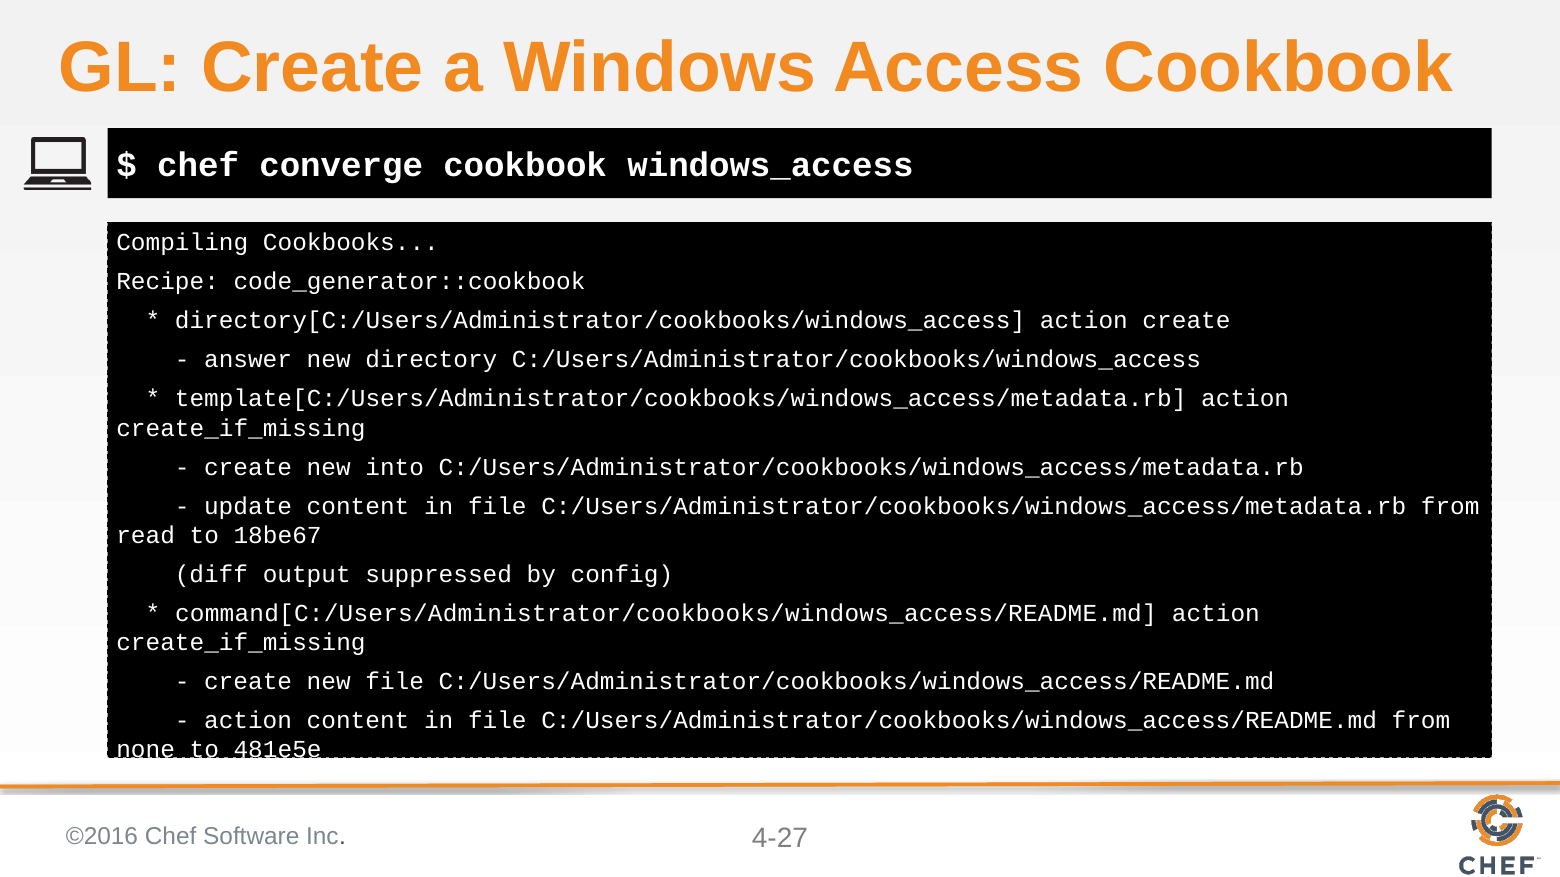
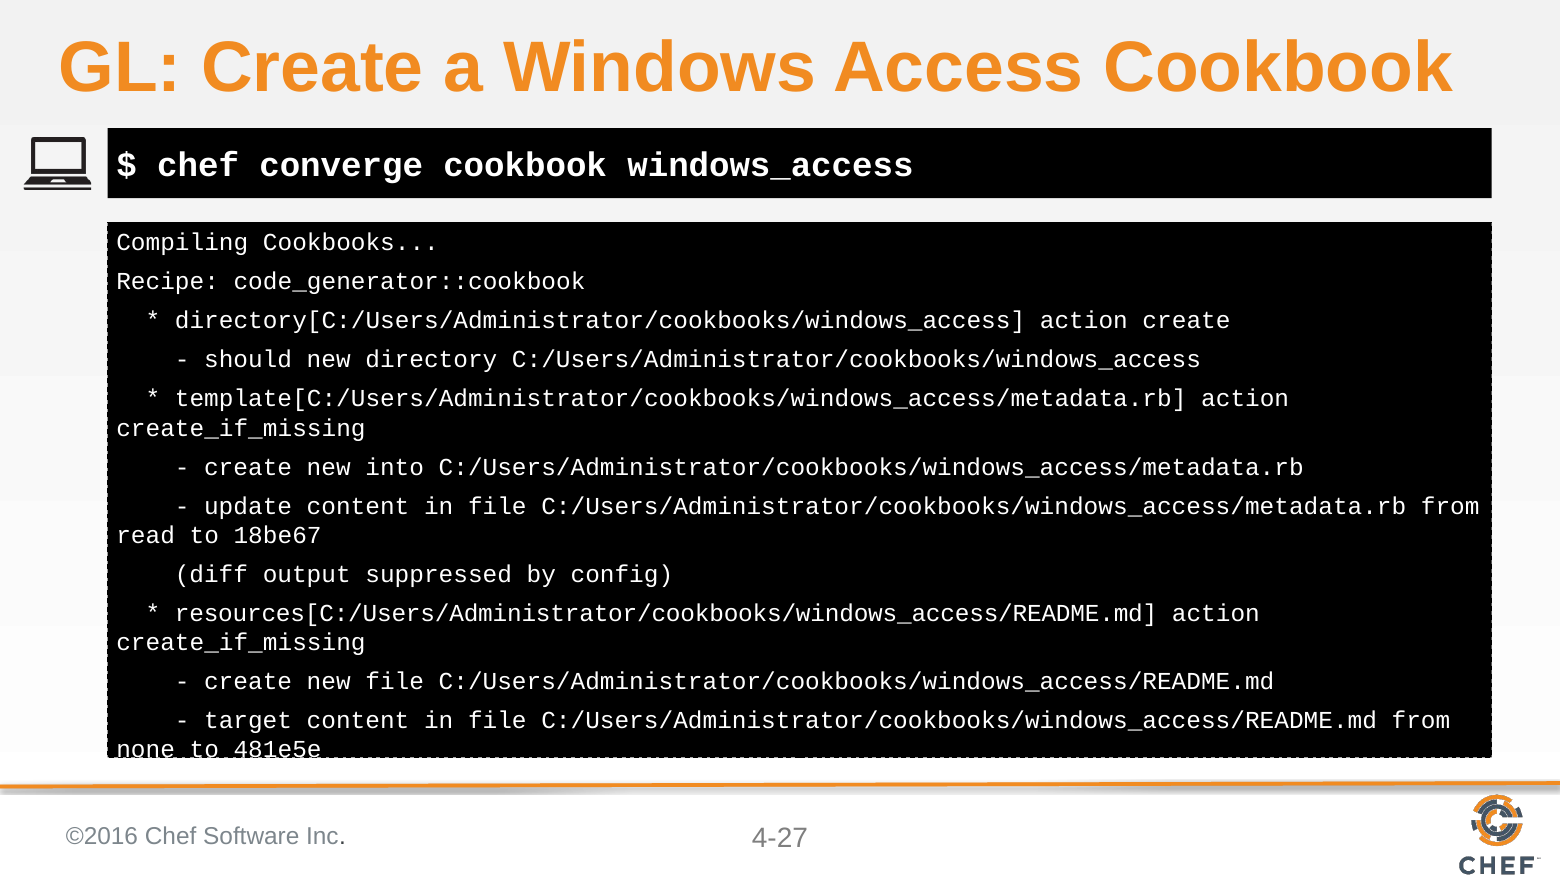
answer: answer -> should (248, 360)
command[C:/Users/Administrator/cookbooks/windows_access/README.md: command[C:/Users/Administrator/cookbooks/windows_access/README.md -> resources[C:/Users/Administrator/cookbooks/windows_access/README.md (666, 614)
action: action -> target (248, 721)
